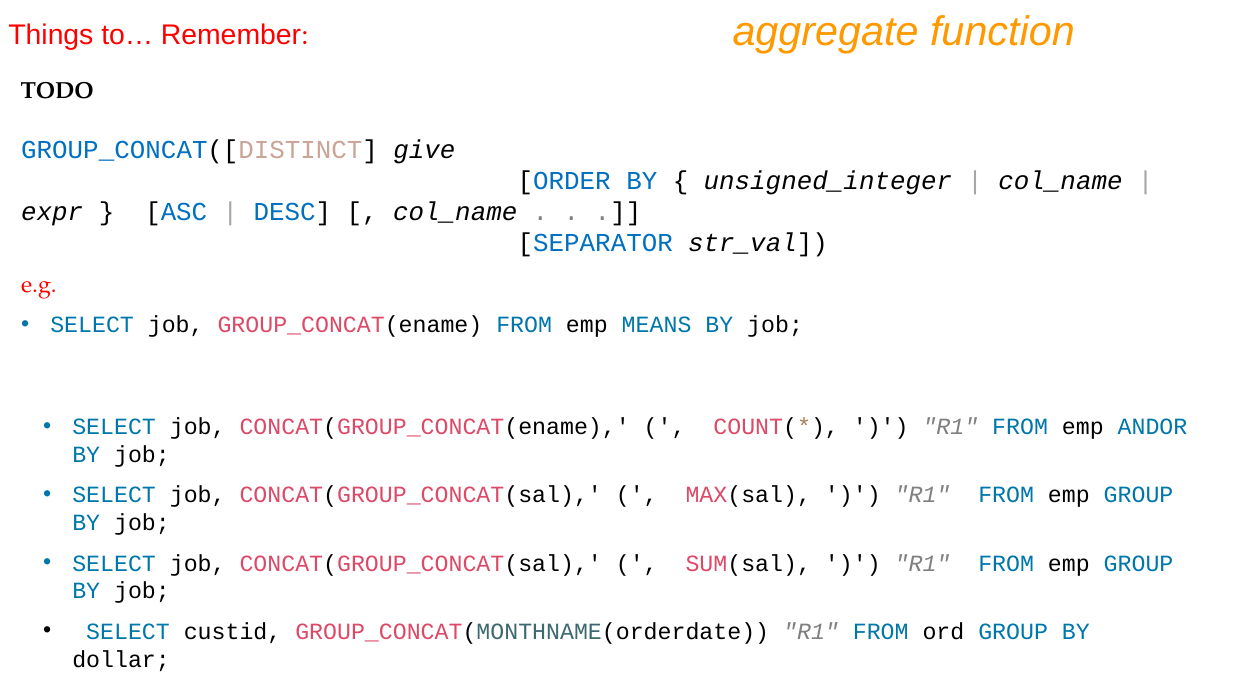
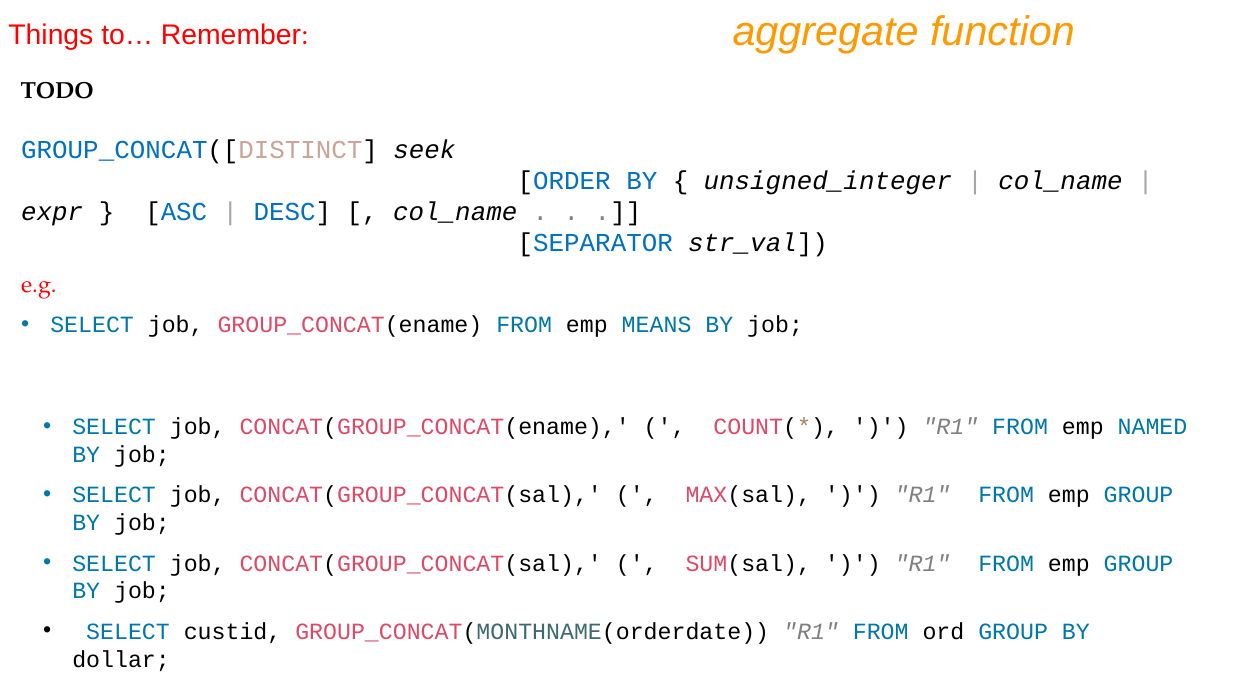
give: give -> seek (424, 150)
ANDOR: ANDOR -> NAMED (1152, 427)
